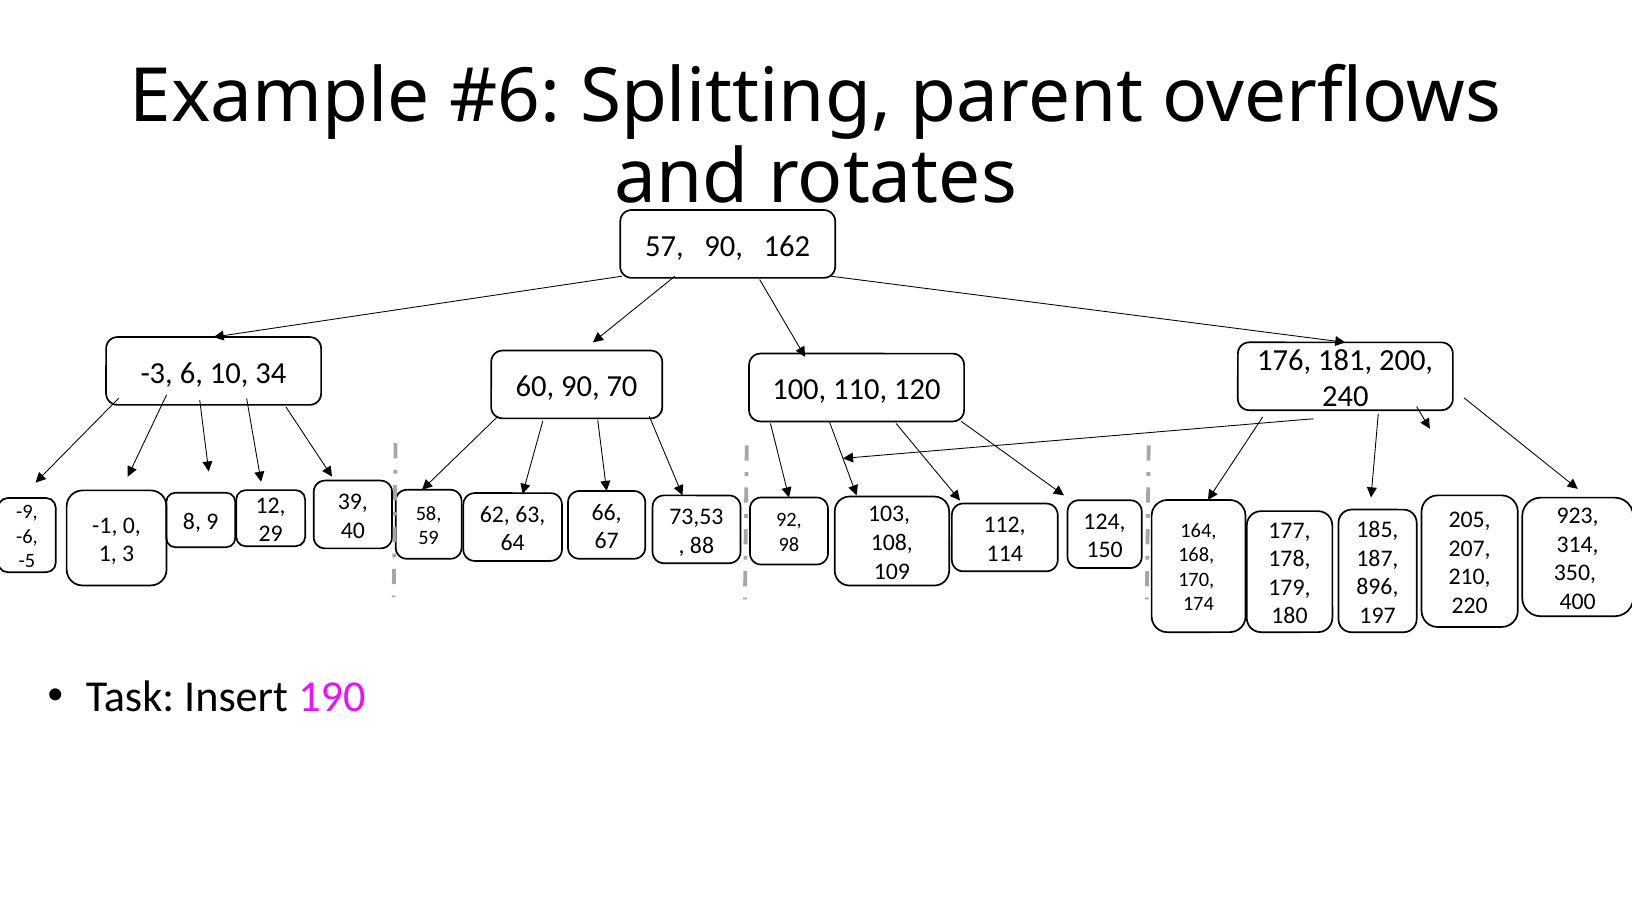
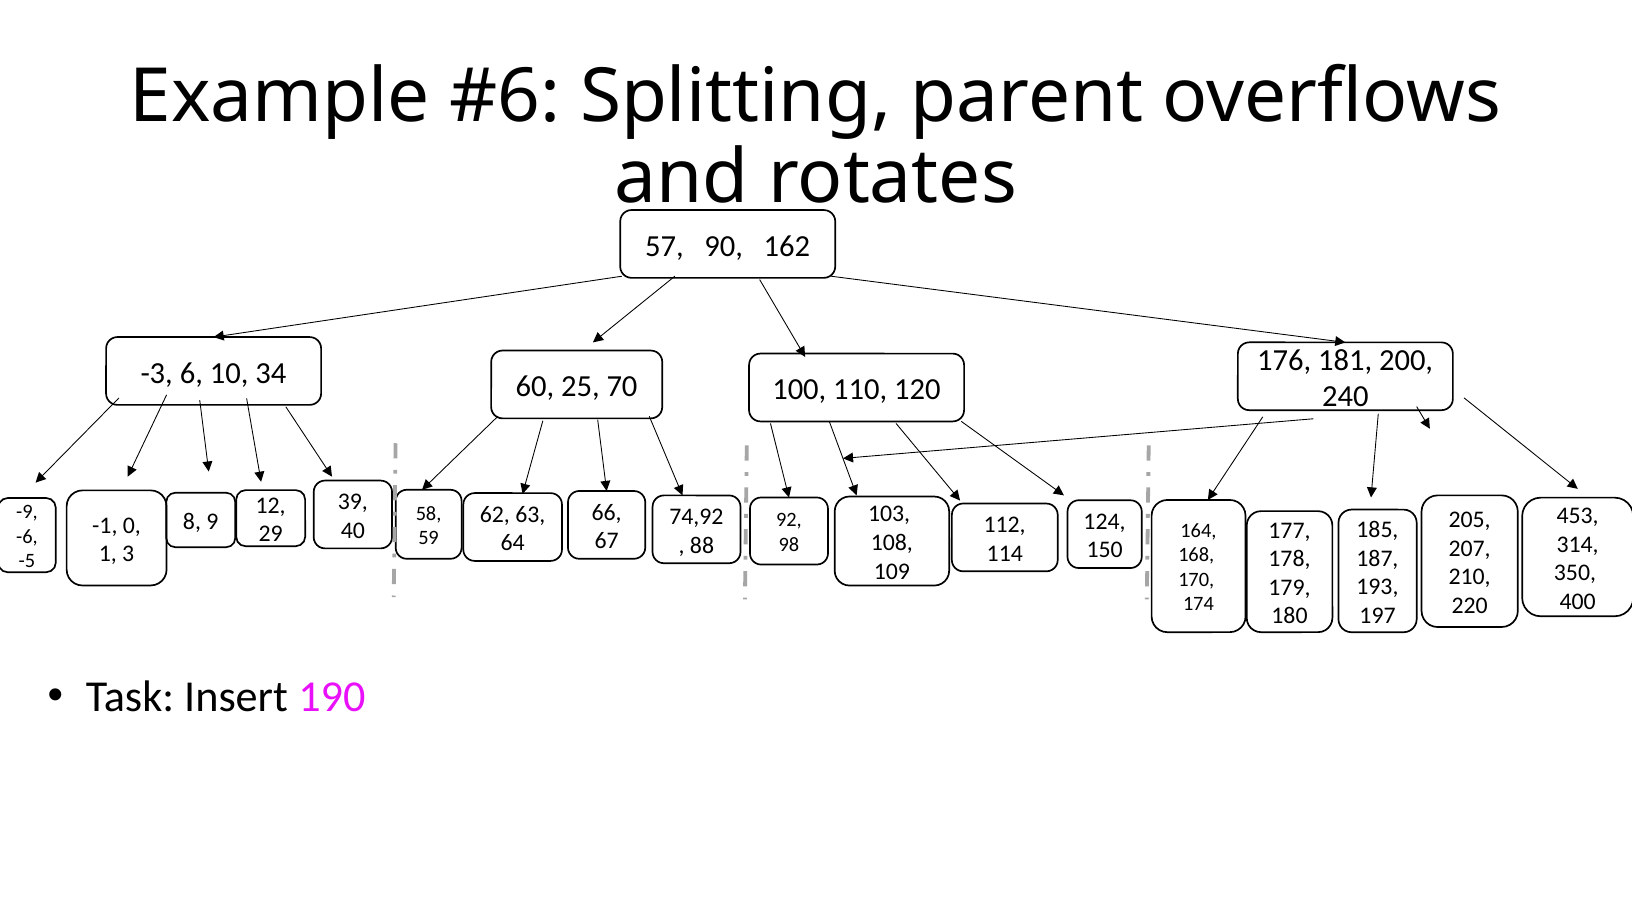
60 90: 90 -> 25 (580, 387)
923: 923 -> 453 (1578, 516)
73,53: 73,53 -> 74,92 (696, 517)
896: 896 -> 193 (1377, 587)
